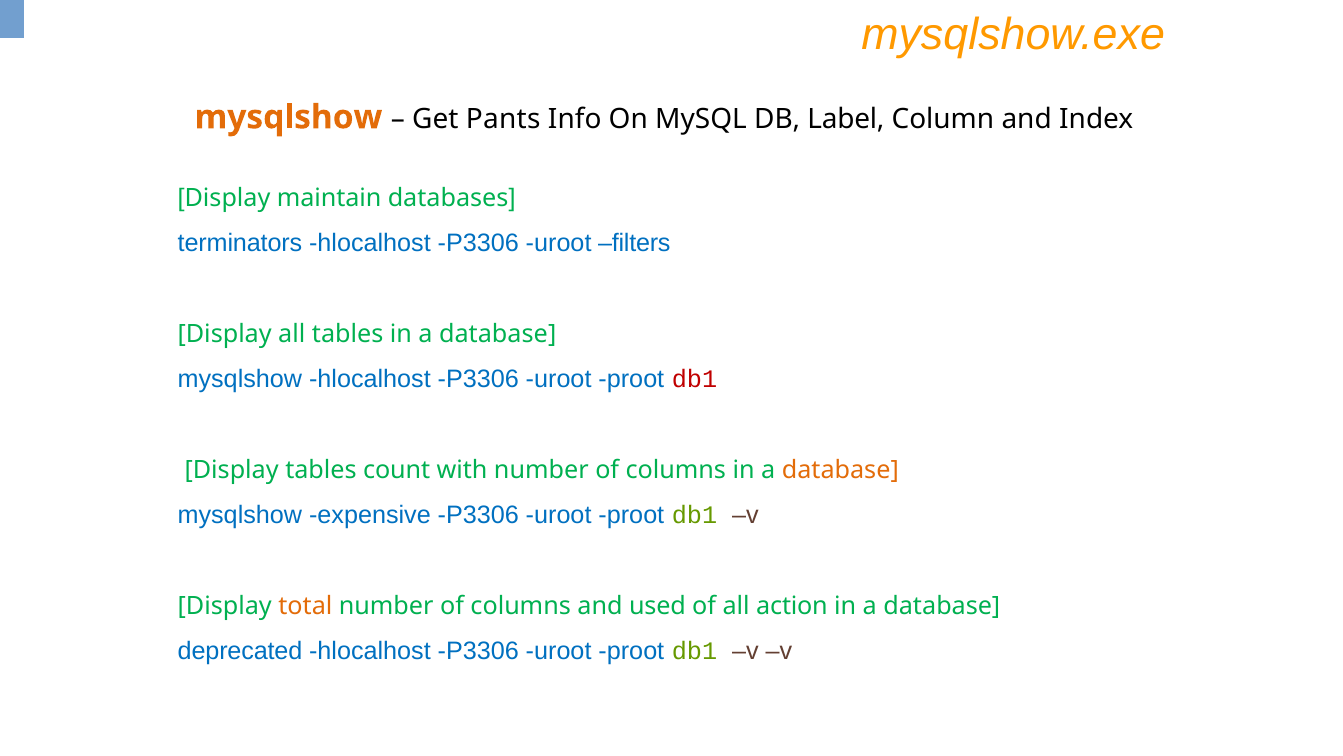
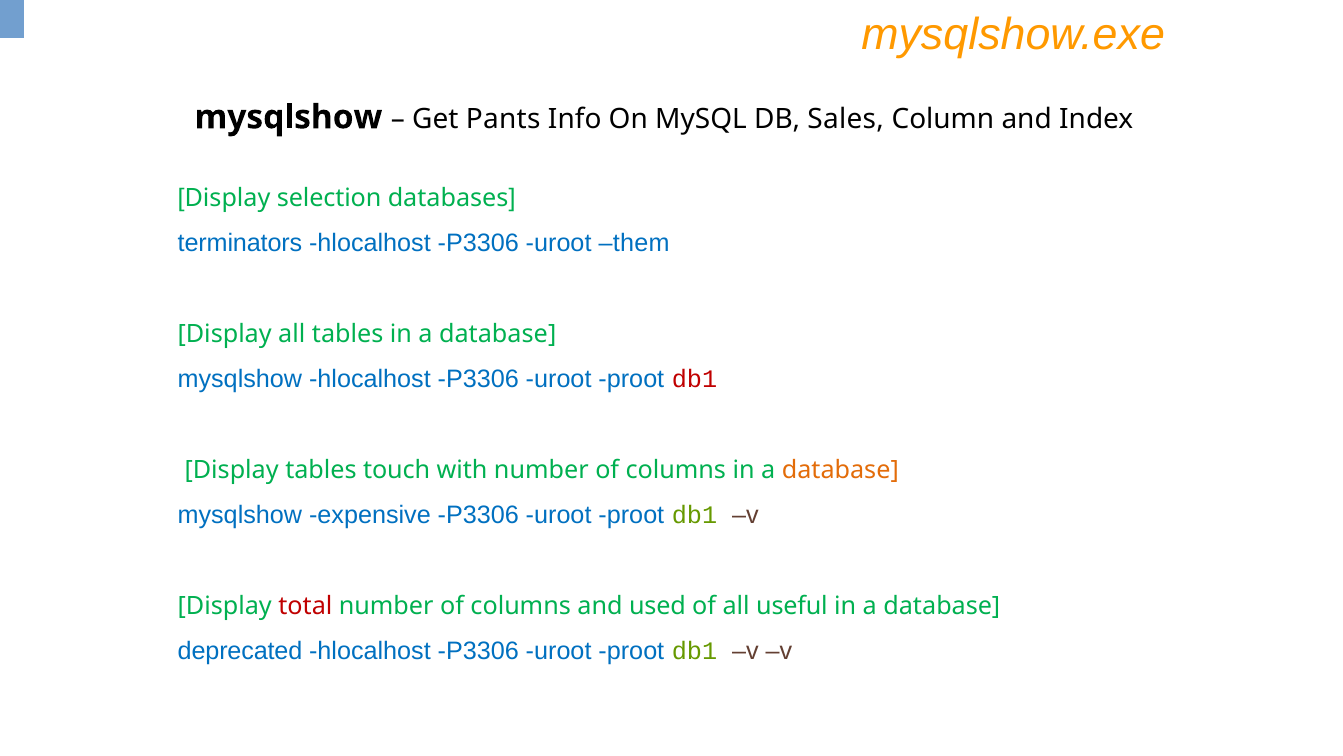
mysqlshow colour: orange -> black (288, 117)
Label: Label -> Sales (846, 119)
maintain: maintain -> selection (329, 198)
filters: filters -> them (634, 243)
count: count -> touch (397, 470)
total colour: orange -> red (305, 606)
action: action -> useful (792, 606)
